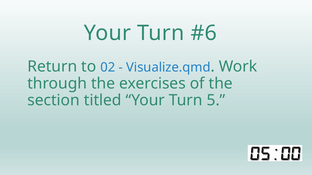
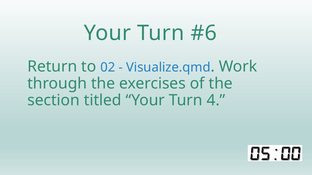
5: 5 -> 4 (216, 100)
